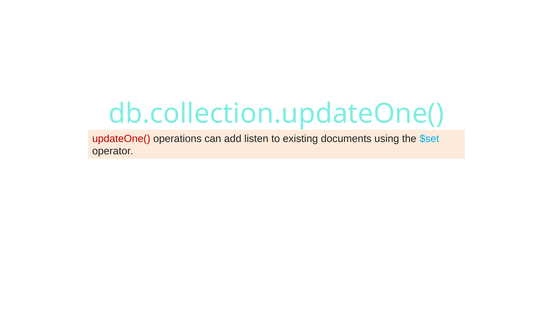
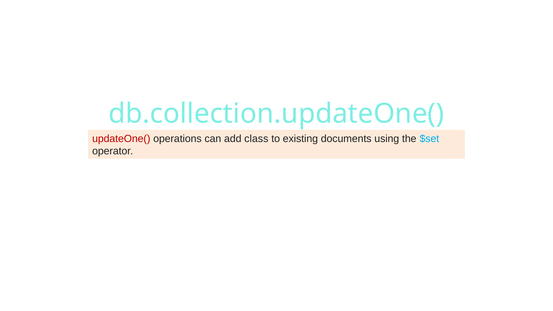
listen: listen -> class (256, 139)
